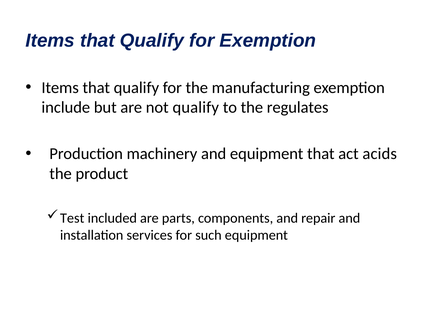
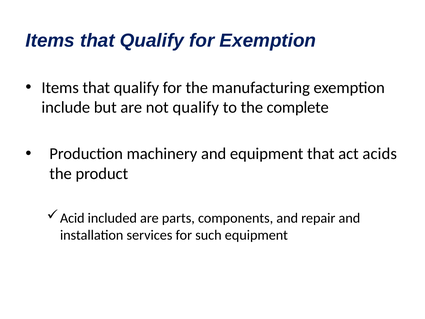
regulates: regulates -> complete (298, 107)
Test: Test -> Acid (72, 218)
